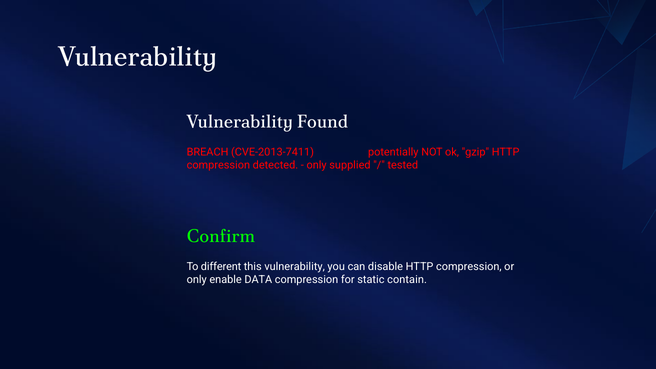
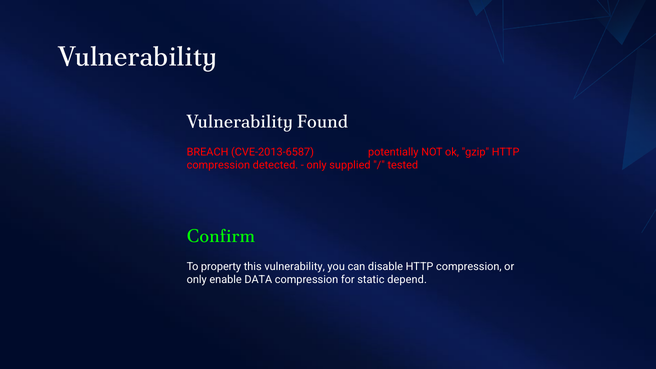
CVE-2013-7411: CVE-2013-7411 -> CVE-2013-6587 (273, 152)
different: different -> property (221, 266)
contain: contain -> depend (407, 280)
